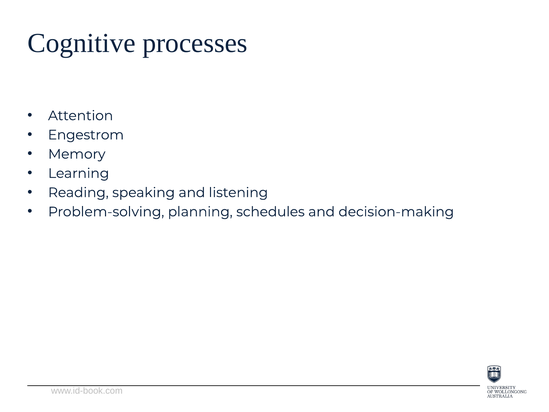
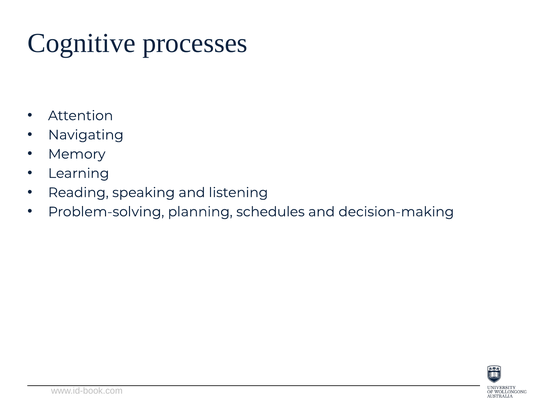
Engestrom: Engestrom -> Navigating (86, 135)
